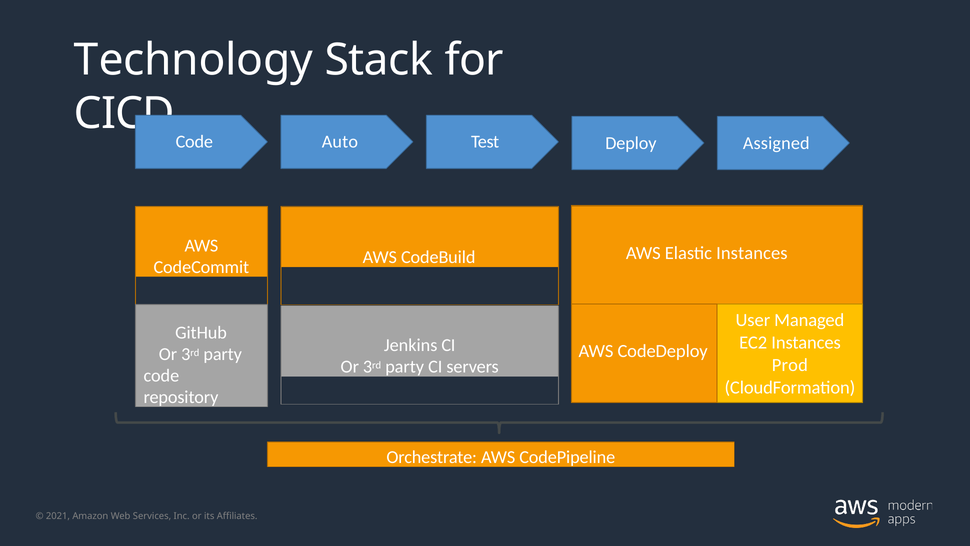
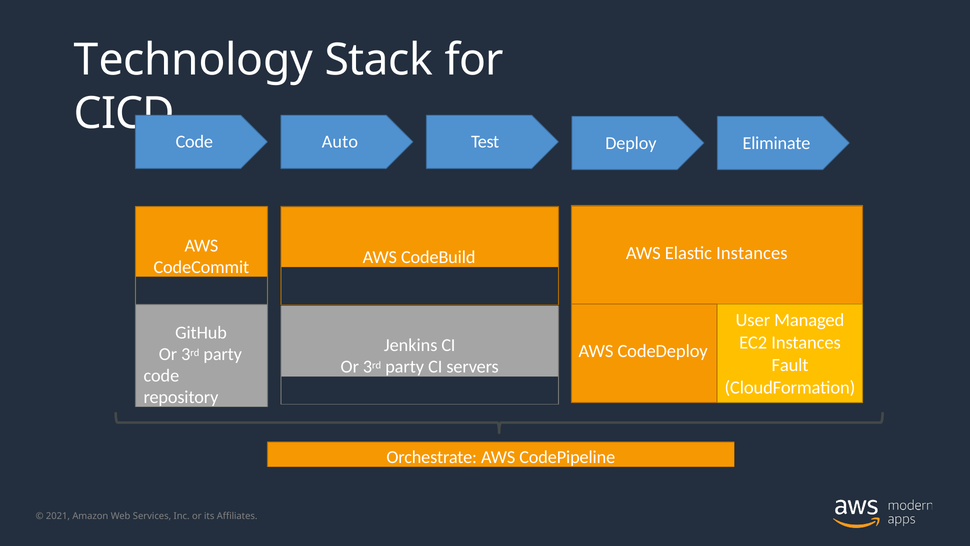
Assigned: Assigned -> Eliminate (776, 143)
Prod: Prod -> Fault (790, 365)
